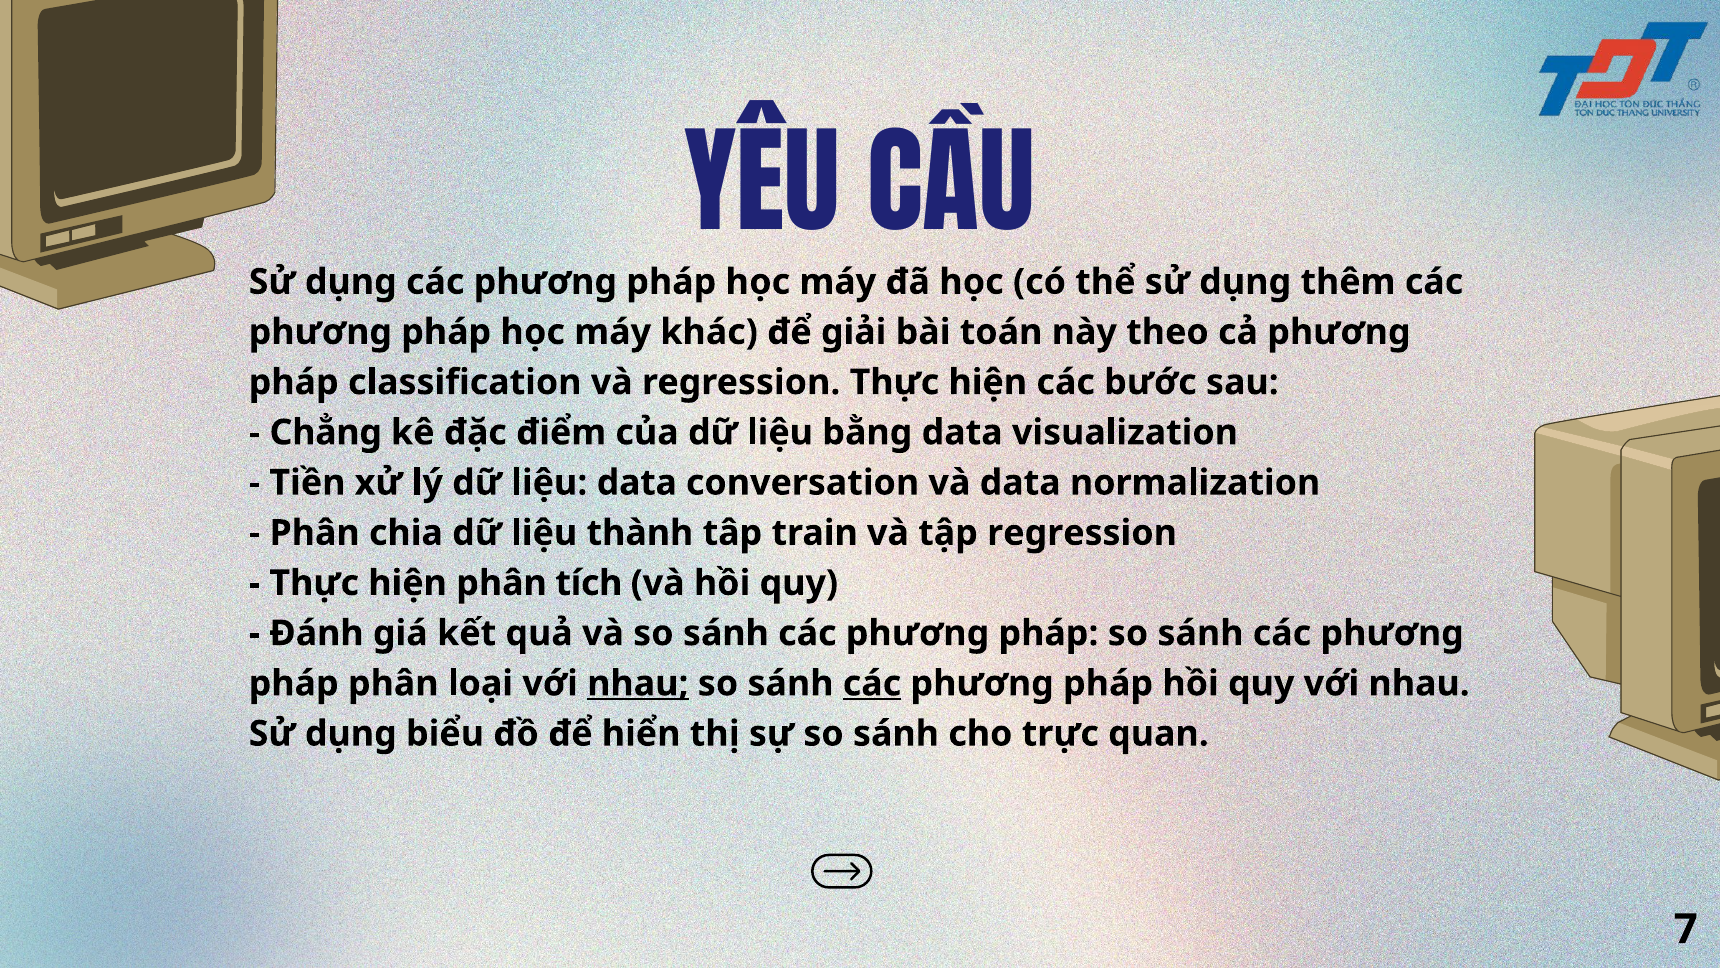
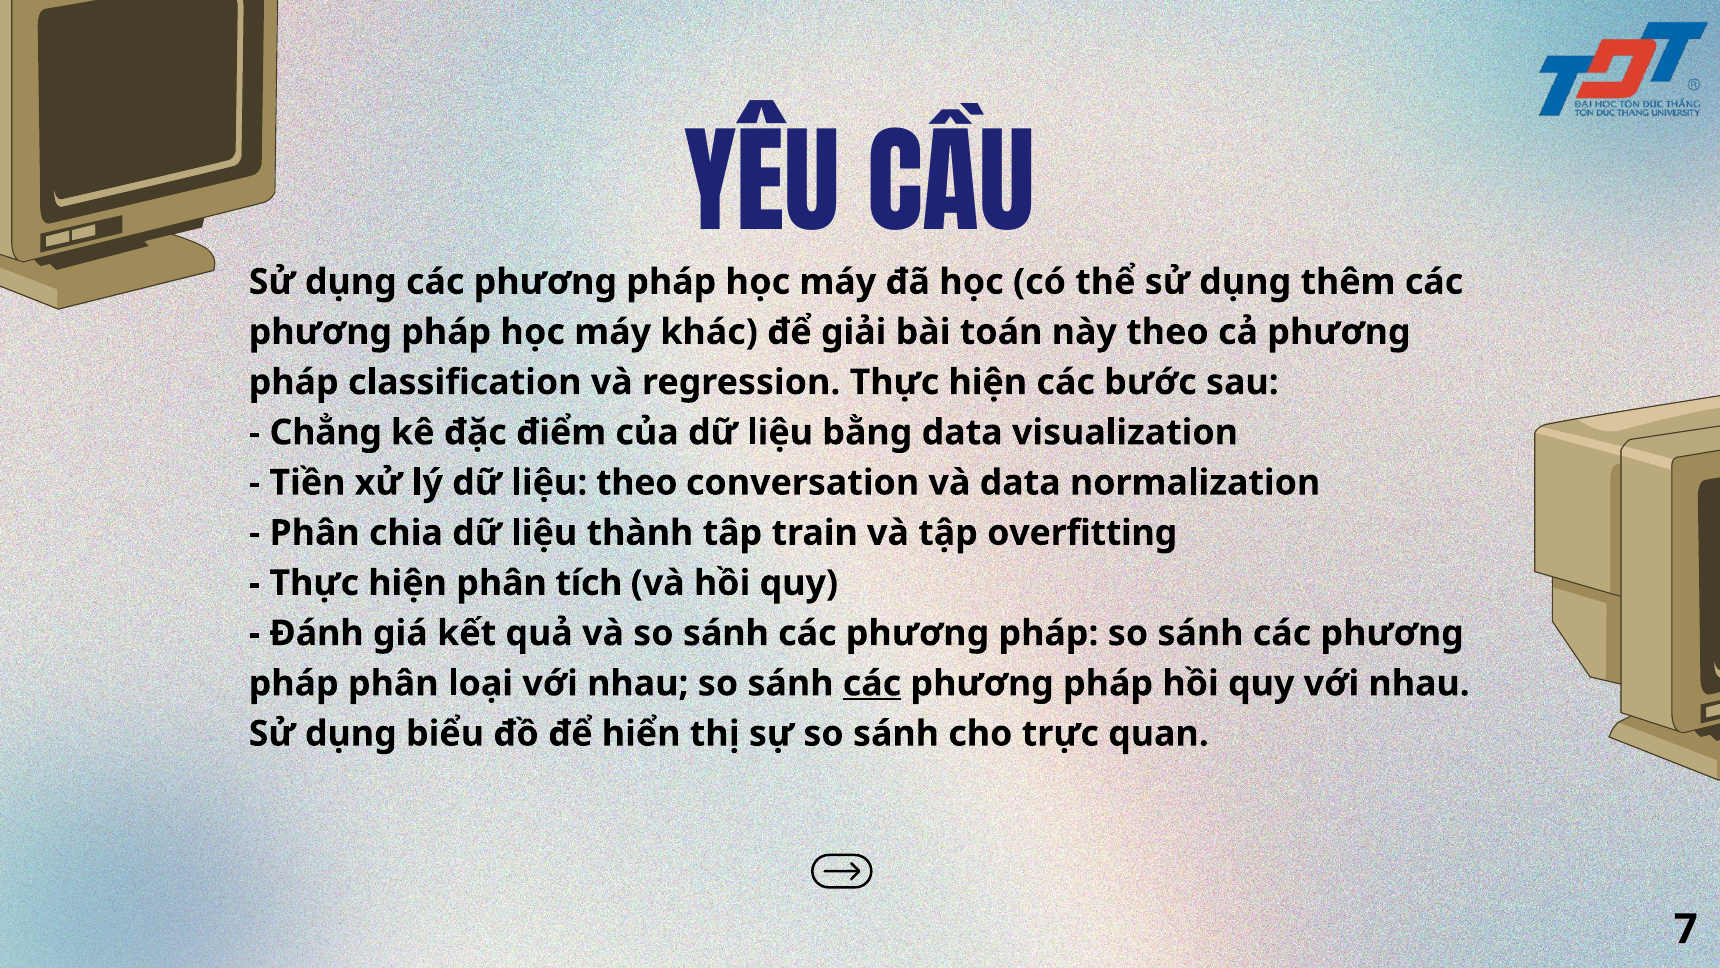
liệu data: data -> theo (637, 483)
tập regression: regression -> overfitting (1082, 533)
nhau underline: present -> none (638, 683)
